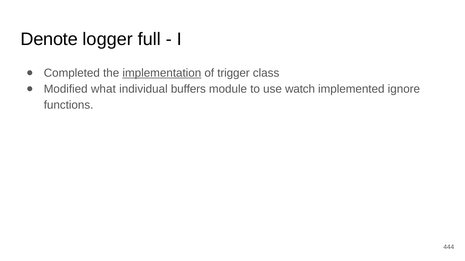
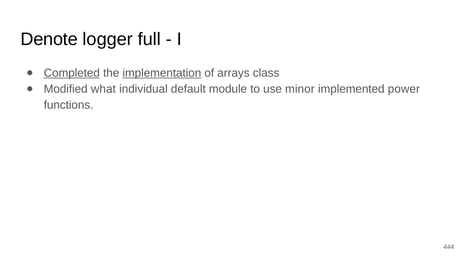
Completed underline: none -> present (72, 73)
trigger: trigger -> arrays (233, 73)
buffers: buffers -> default (188, 89)
watch: watch -> minor (300, 89)
ignore: ignore -> power (404, 89)
